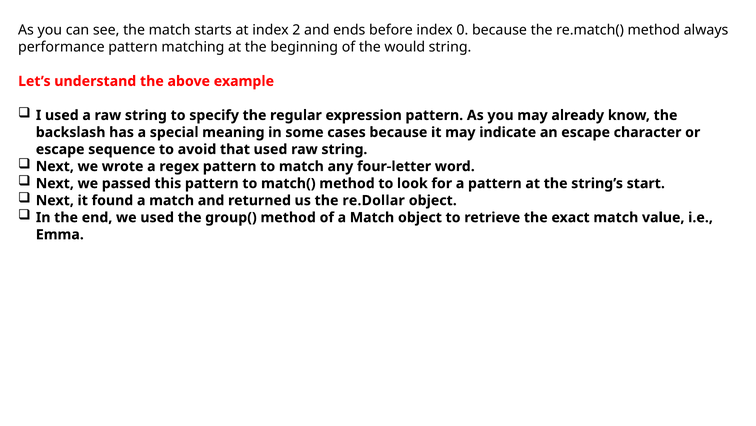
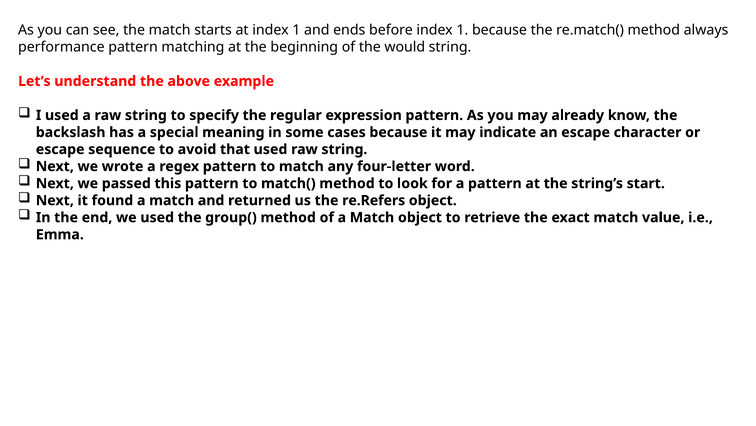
at index 2: 2 -> 1 (296, 30)
before index 0: 0 -> 1 (462, 30)
re.Dollar: re.Dollar -> re.Refers (374, 200)
